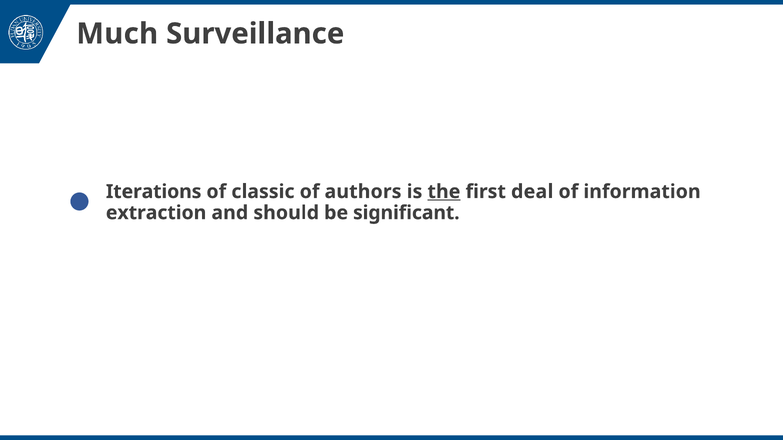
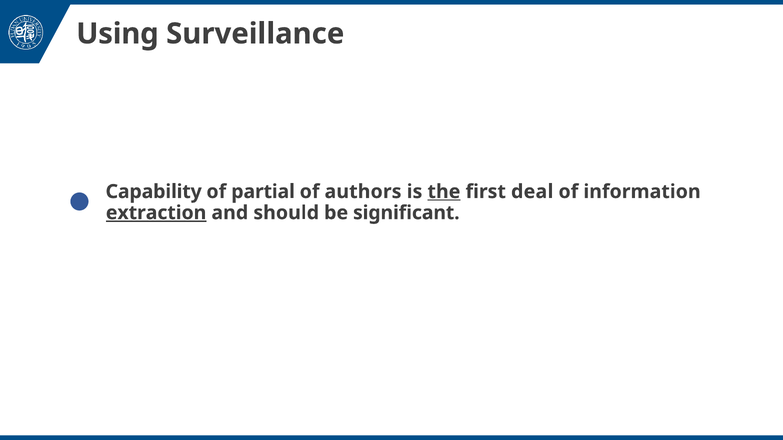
Much: Much -> Using (117, 34)
Iterations: Iterations -> Capability (154, 192)
classic: classic -> partial (263, 192)
extraction underline: none -> present (156, 213)
